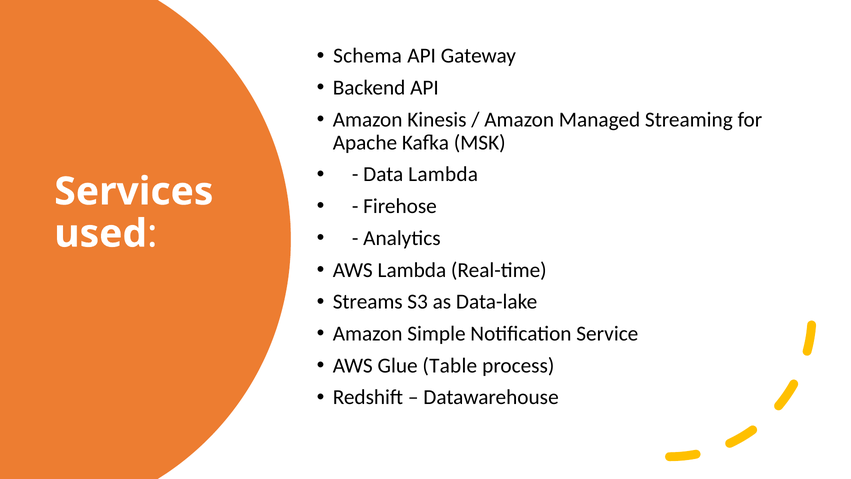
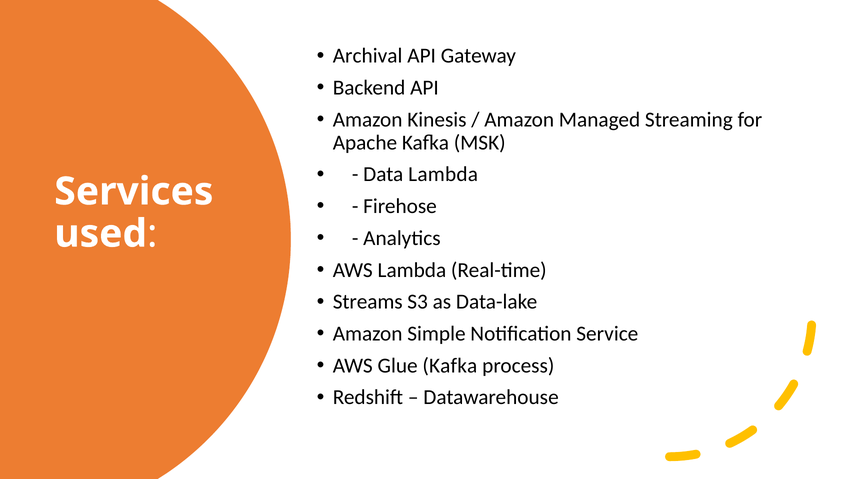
Schema: Schema -> Archival (368, 56)
Glue Table: Table -> Kafka (450, 365)
